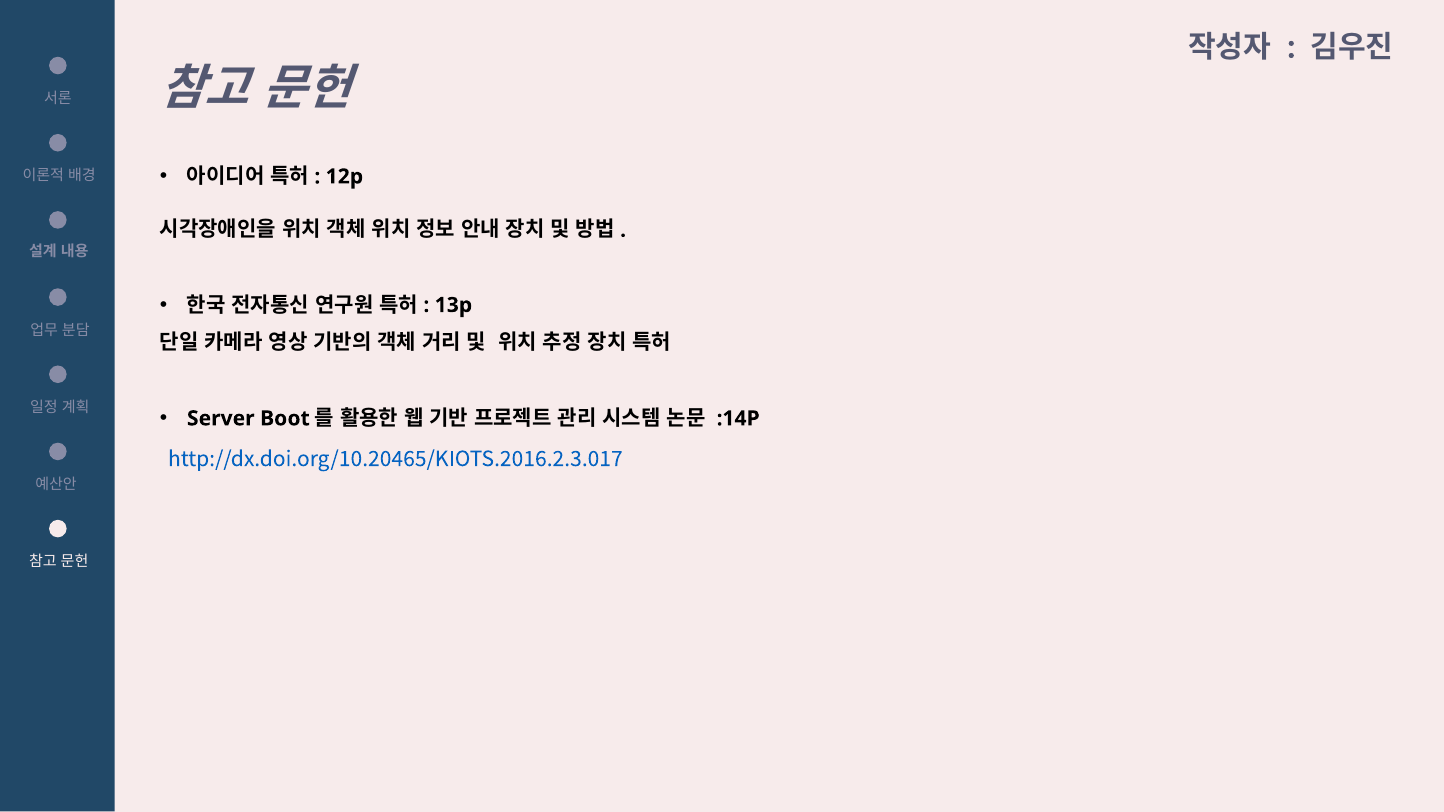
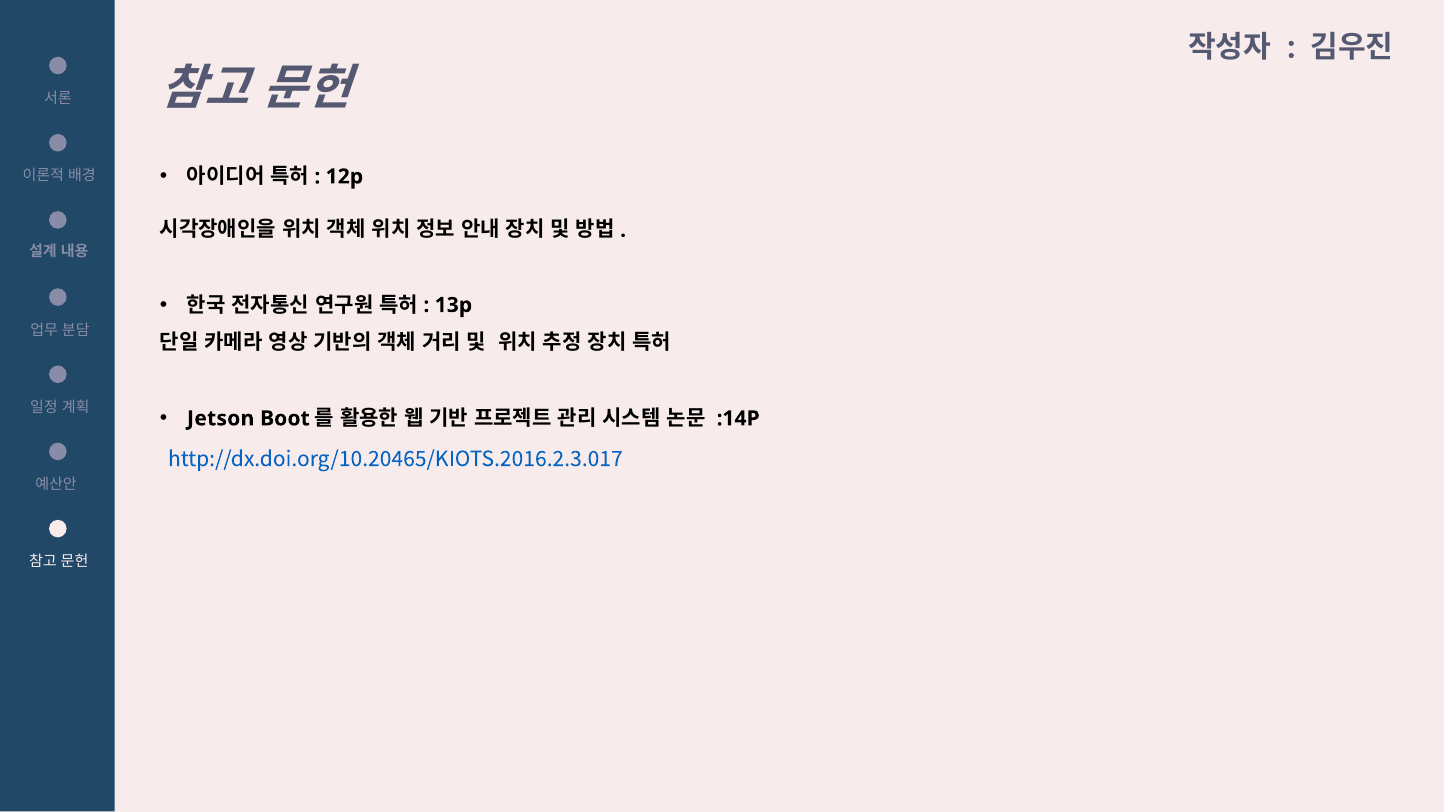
Server: Server -> Jetson (221, 419)
